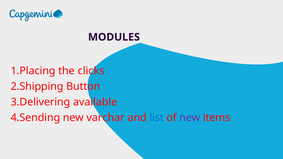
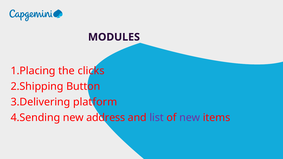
available: available -> platform (95, 102)
varchar: varchar -> address (106, 118)
list colour: blue -> purple (157, 118)
